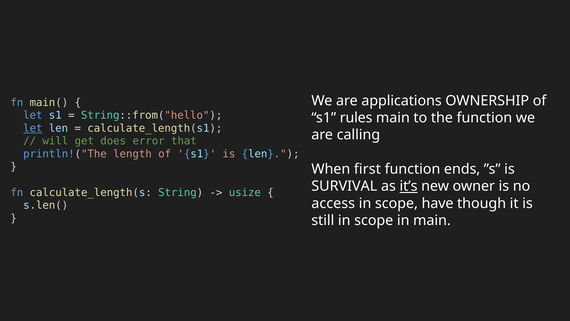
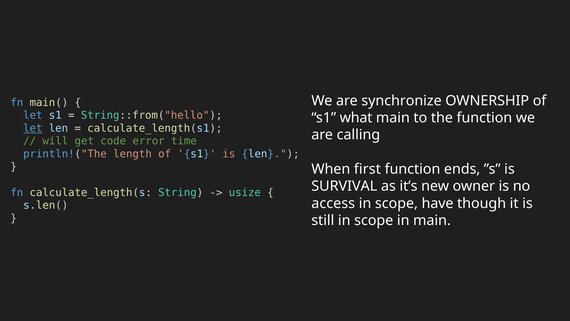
applications: applications -> synchronize (402, 101)
rules: rules -> what (356, 118)
does: does -> code (113, 141)
that: that -> time (184, 141)
it’s underline: present -> none (409, 186)
